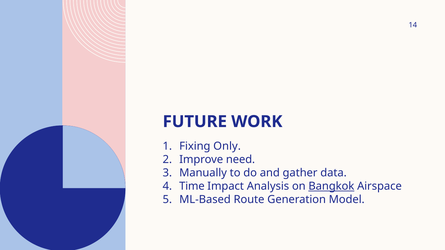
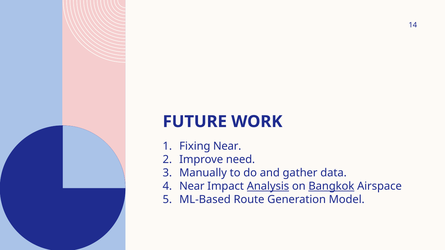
Fixing Only: Only -> Near (227, 146)
Time: Time -> Near (192, 187)
Analysis underline: none -> present (268, 187)
